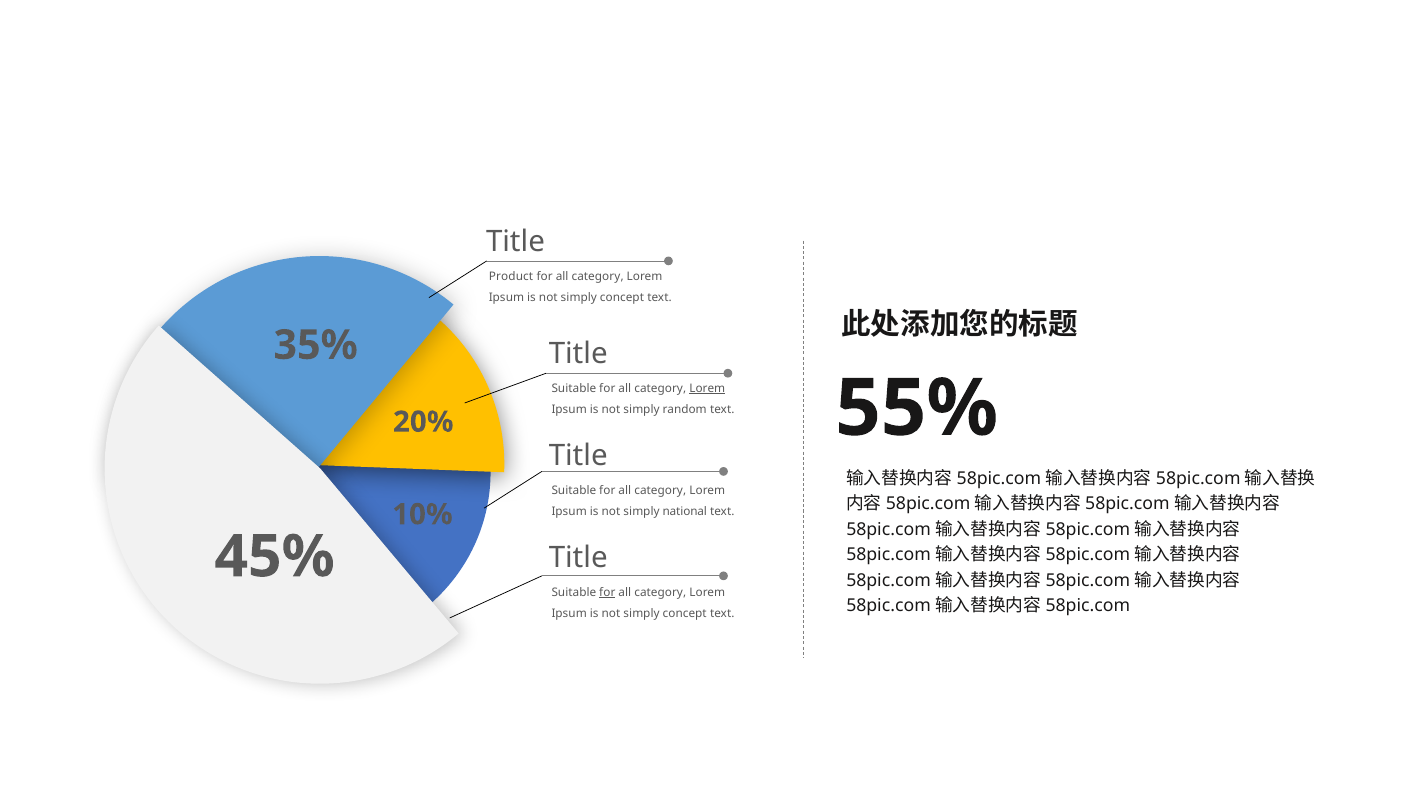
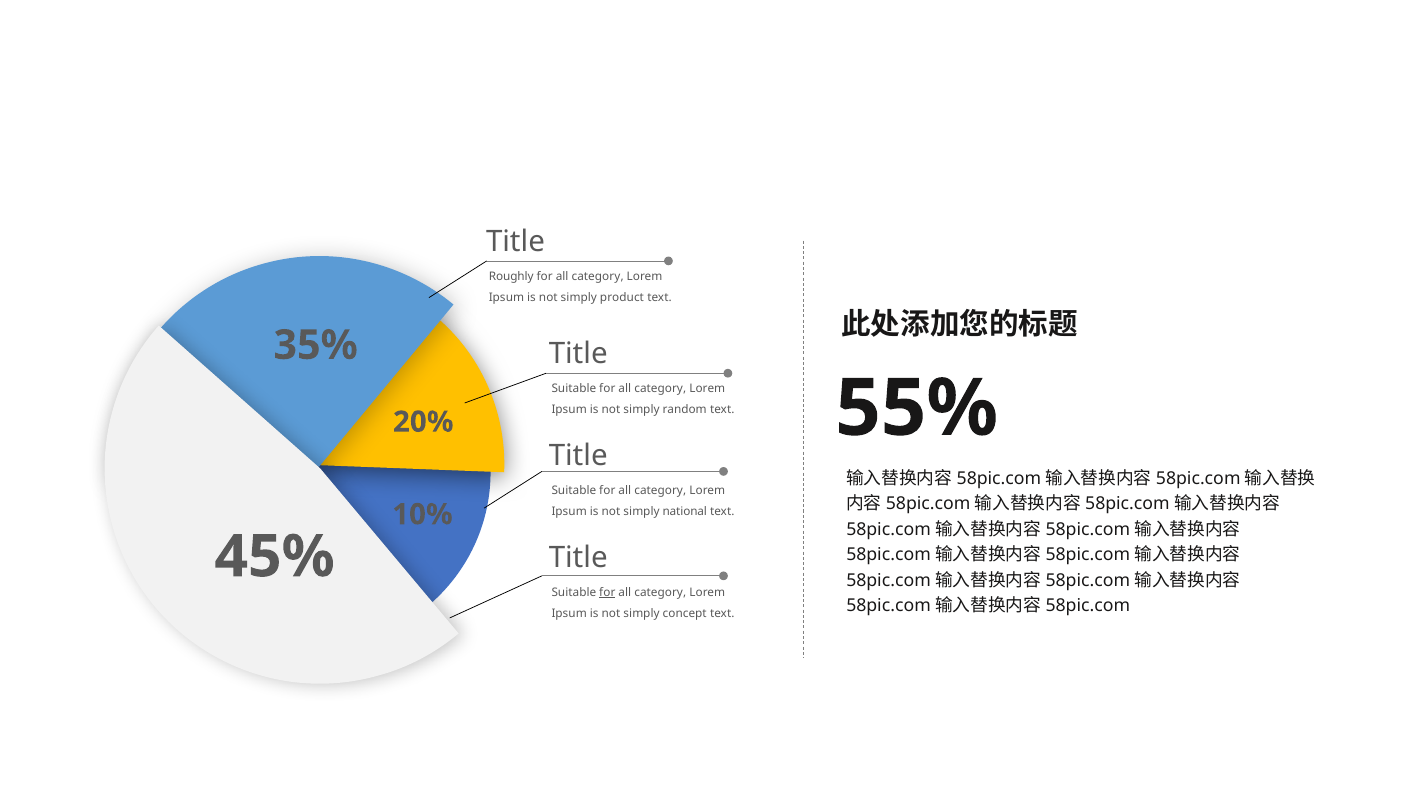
Product: Product -> Roughly (511, 276)
concept: concept -> product (622, 297)
Lorem underline: present -> none (707, 388)
